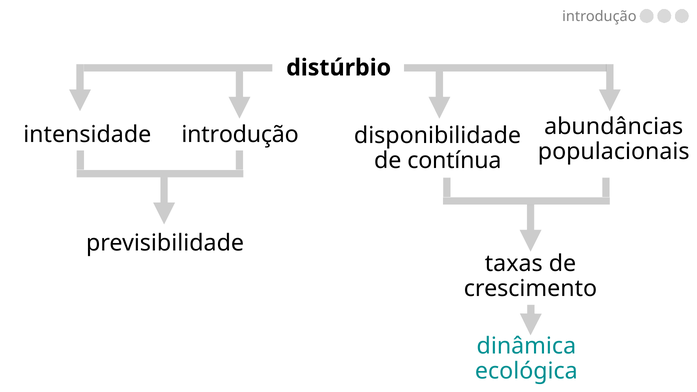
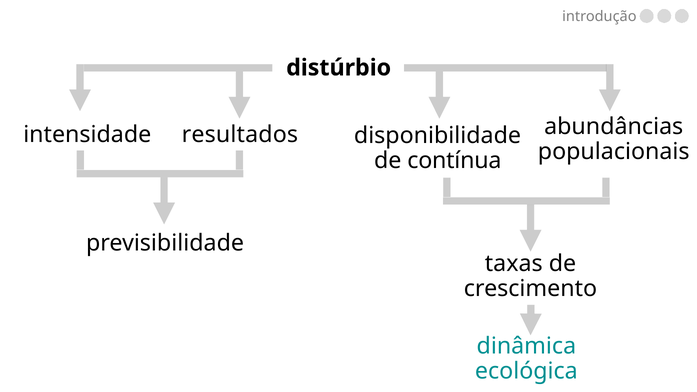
introdução: introdução -> resultados (240, 135)
